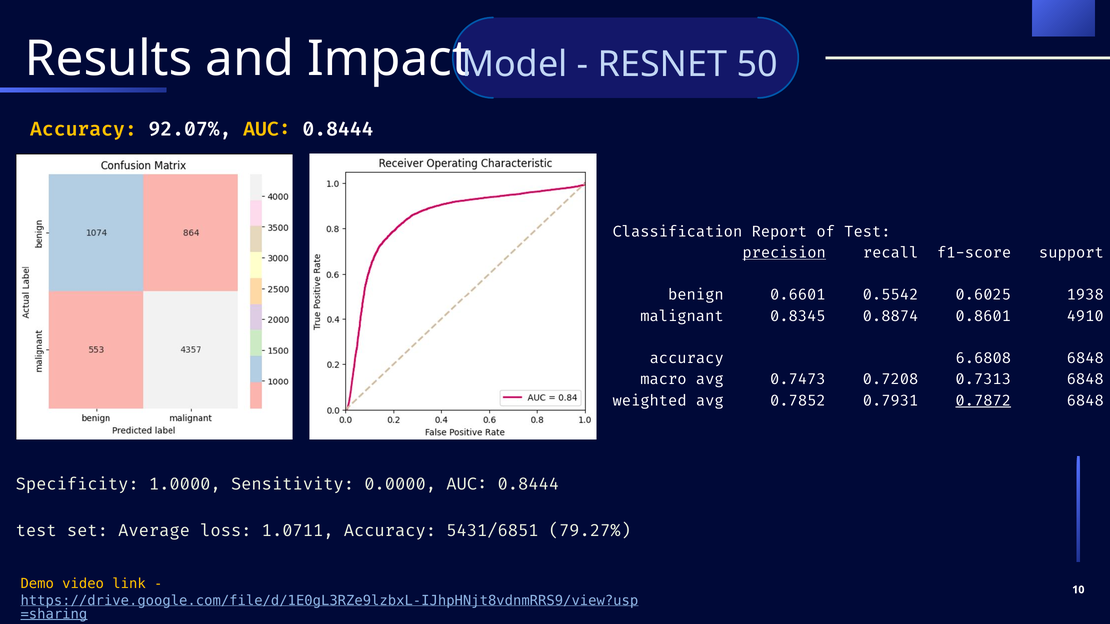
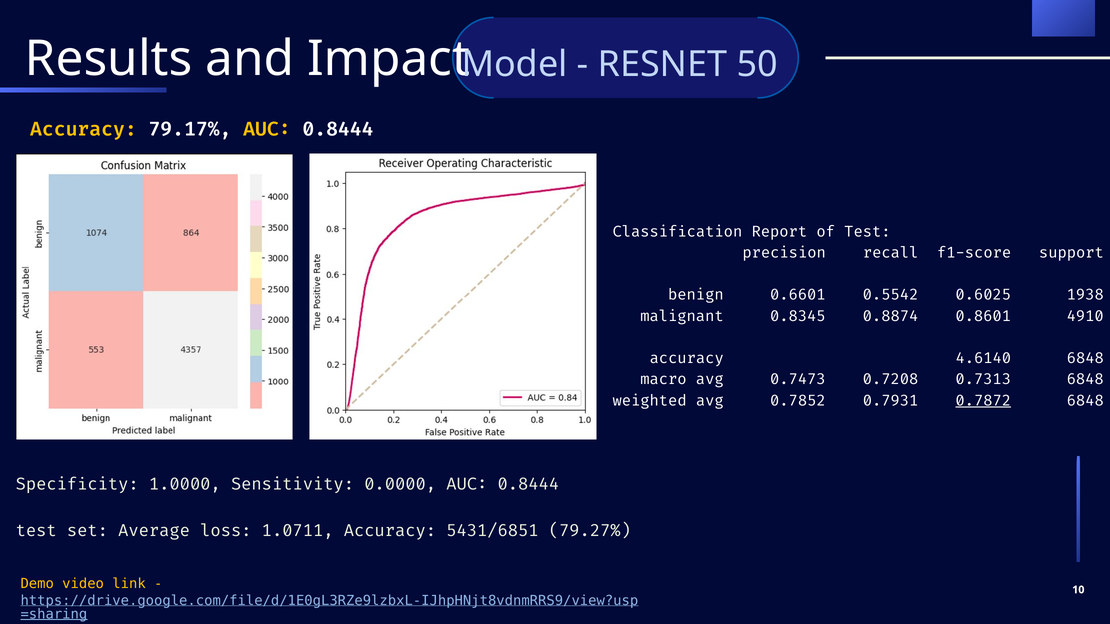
92.07%: 92.07% -> 79.17% (190, 129)
precision underline: present -> none (784, 253)
6.6808: 6.6808 -> 4.6140 (983, 359)
